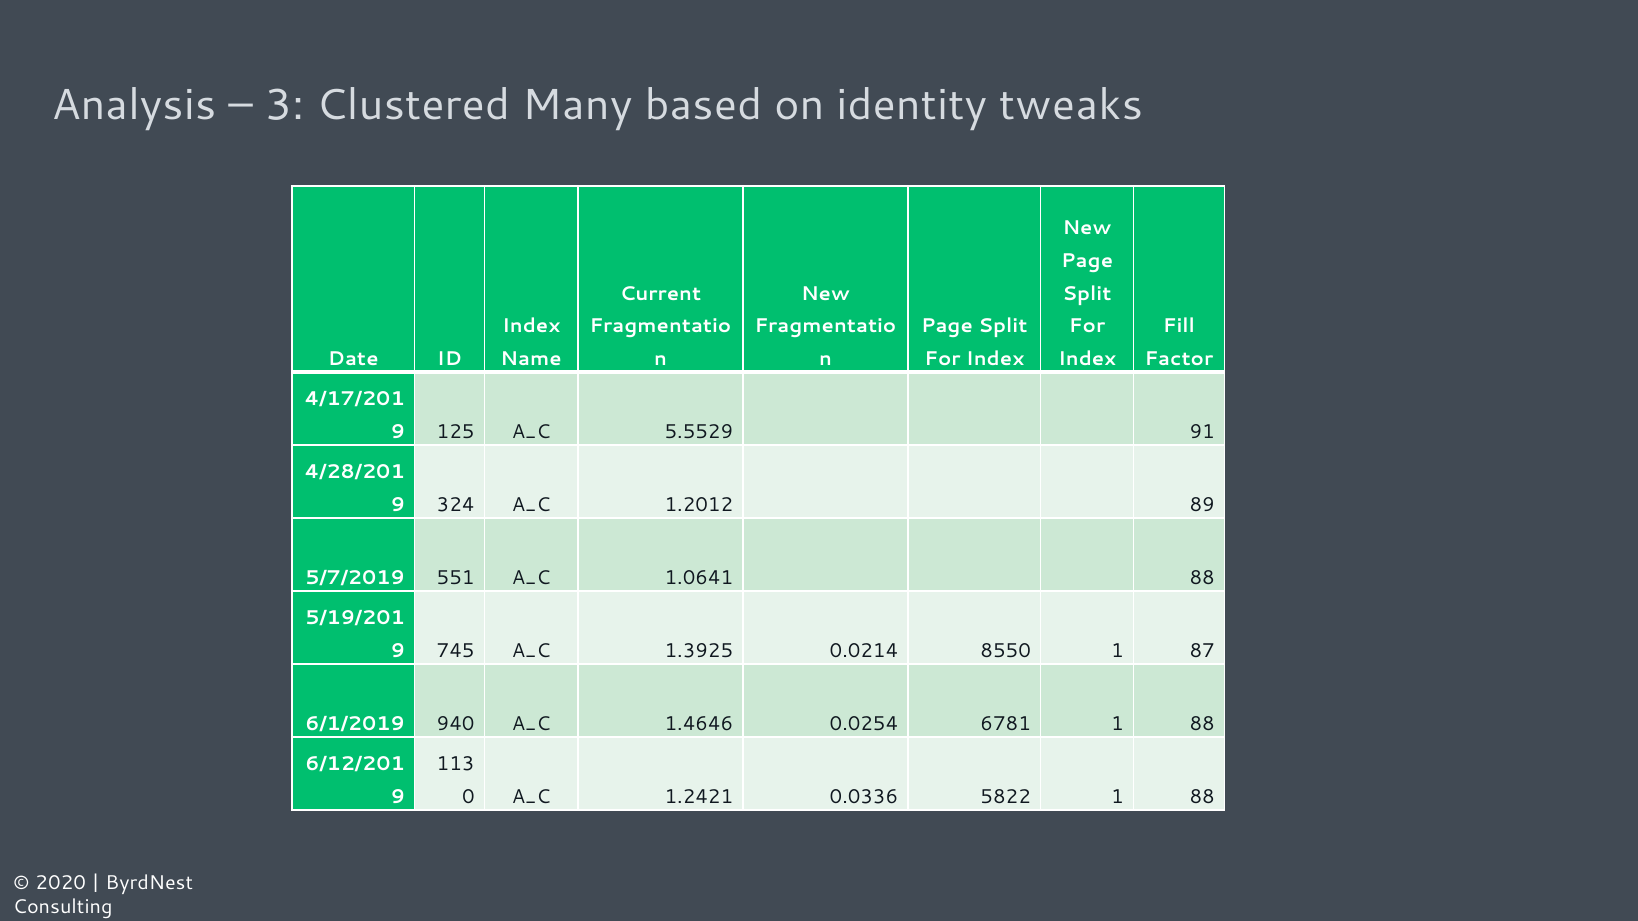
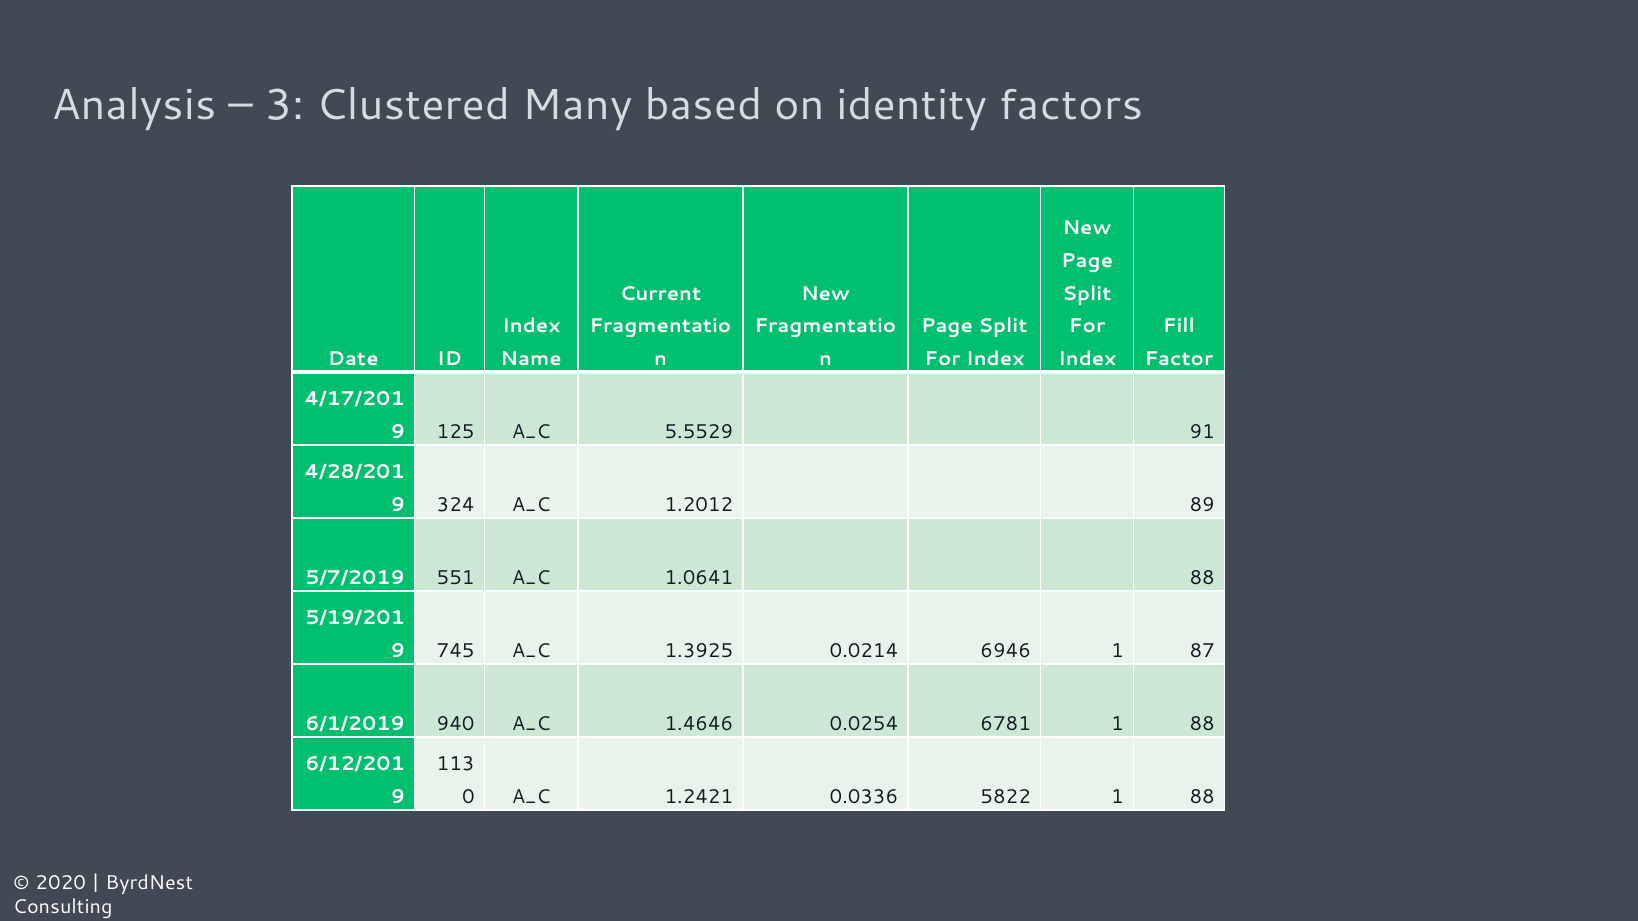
tweaks: tweaks -> factors (1071, 105)
8550: 8550 -> 6946 (1006, 651)
